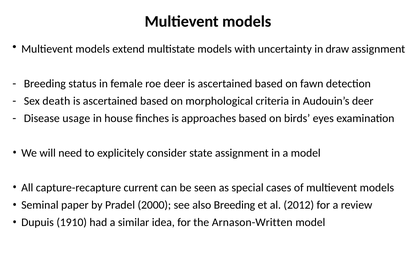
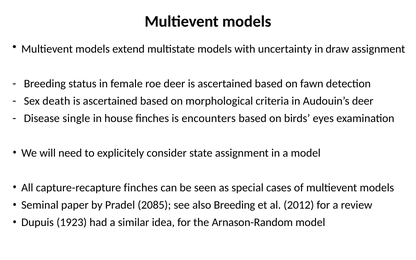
usage: usage -> single (76, 118)
approaches: approaches -> encounters (209, 118)
capture-recapture current: current -> finches (141, 188)
2000: 2000 -> 2085 (154, 205)
1910: 1910 -> 1923 (72, 222)
Arnason-Written: Arnason-Written -> Arnason-Random (252, 222)
